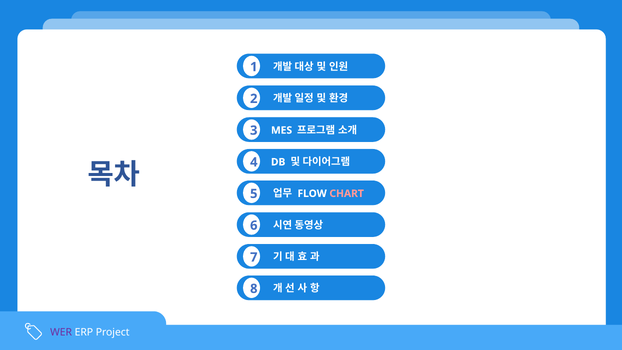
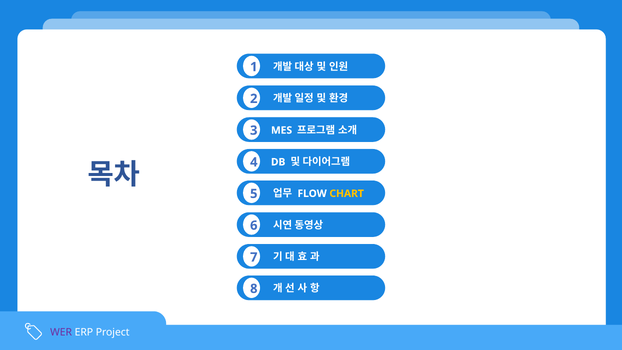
CHART colour: pink -> yellow (347, 193)
